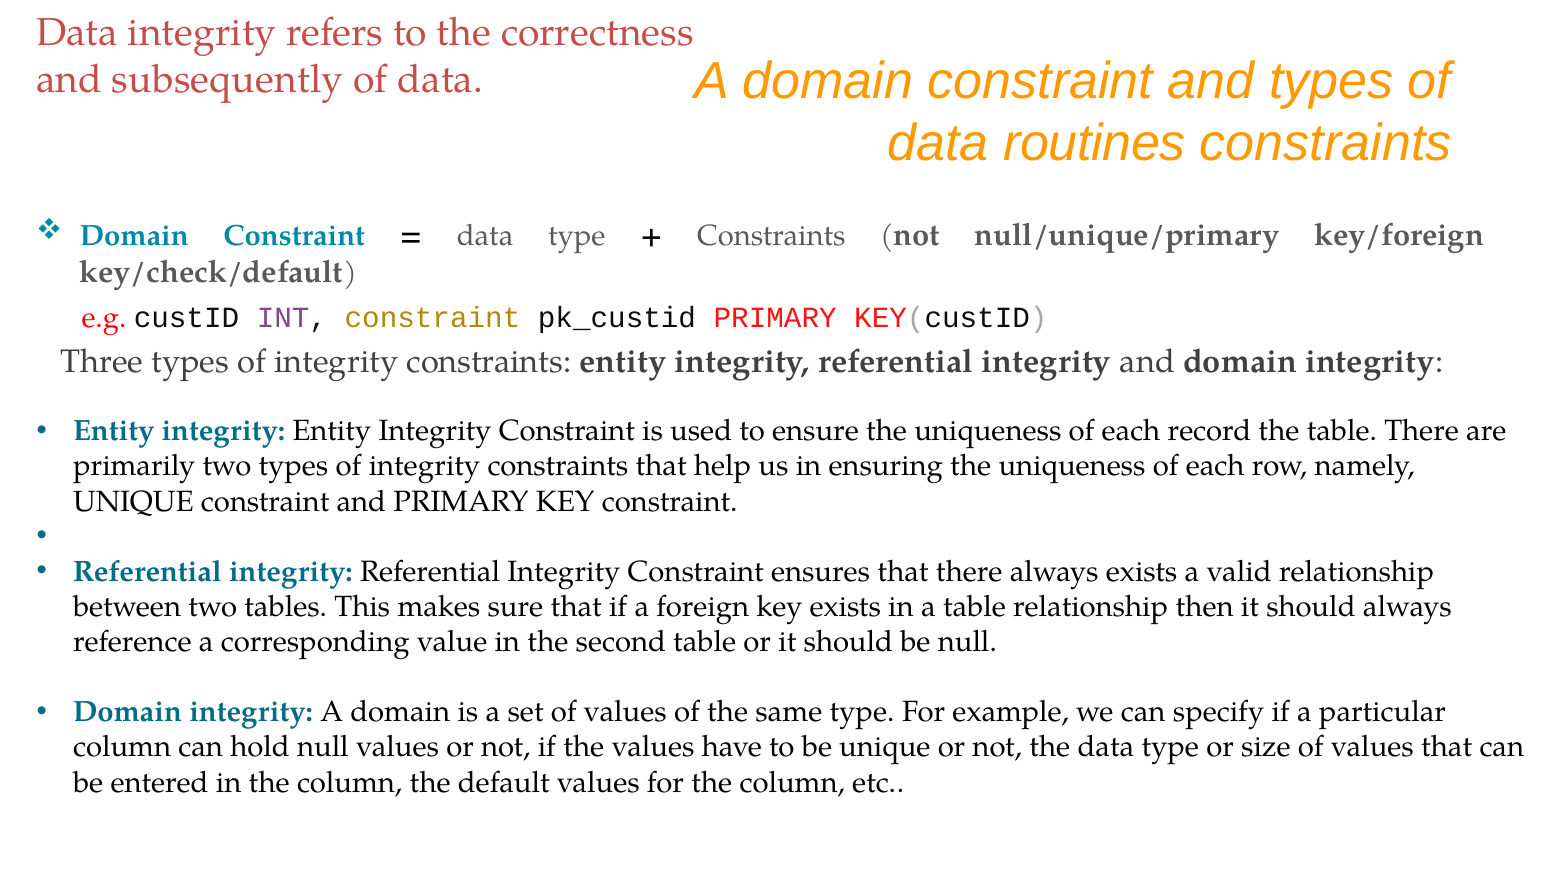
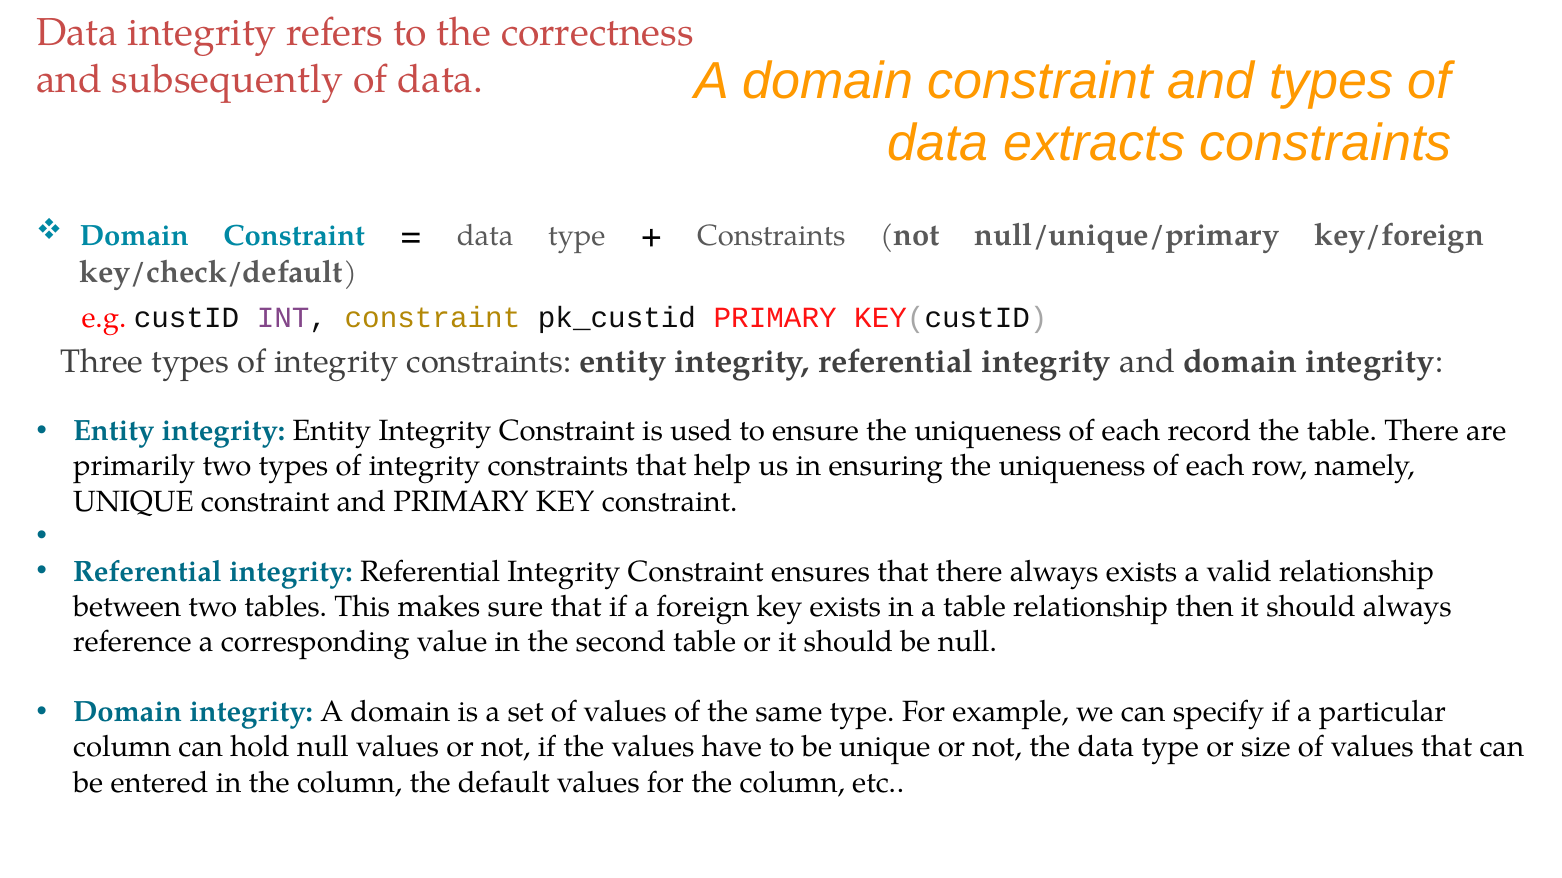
routines: routines -> extracts (1094, 144)
